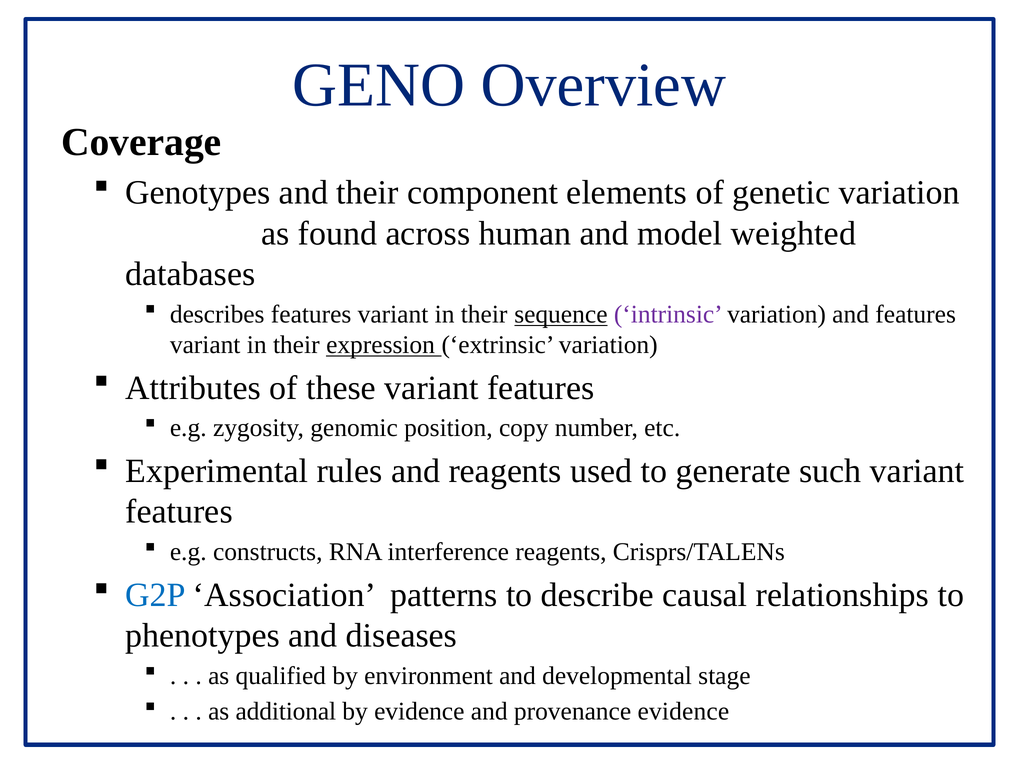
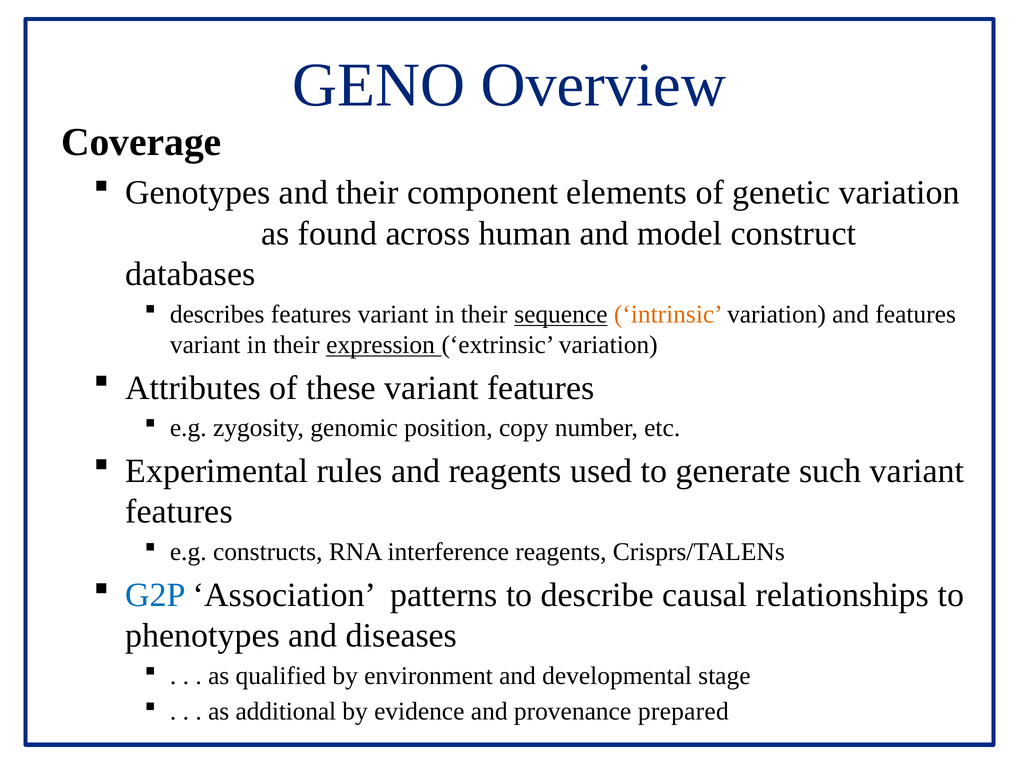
weighted: weighted -> construct (793, 233)
intrinsic colour: purple -> orange (668, 314)
provenance evidence: evidence -> prepared (683, 712)
